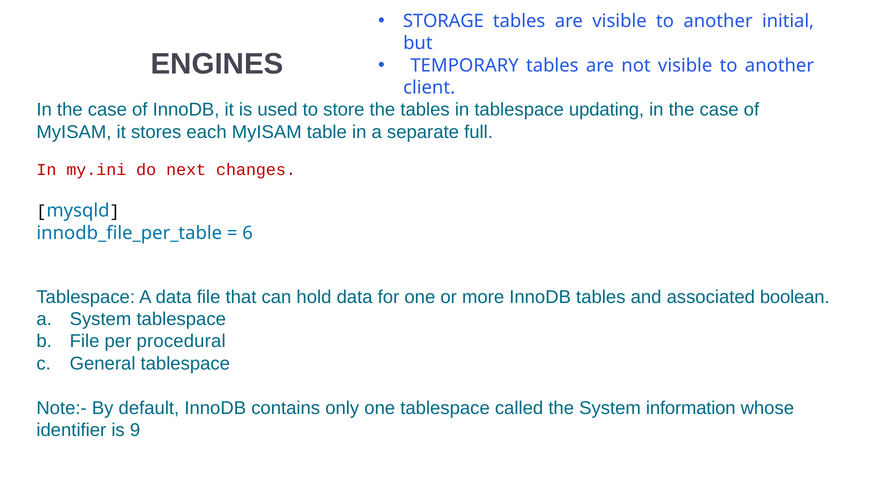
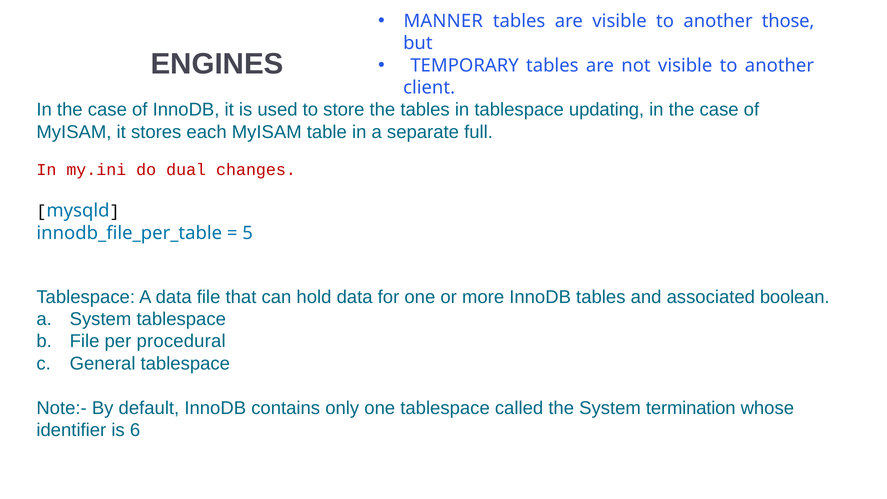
STORAGE: STORAGE -> MANNER (443, 21)
initial: initial -> those (788, 21)
next: next -> dual (186, 170)
6: 6 -> 5 (248, 233)
information: information -> termination (691, 408)
9: 9 -> 6 (135, 430)
